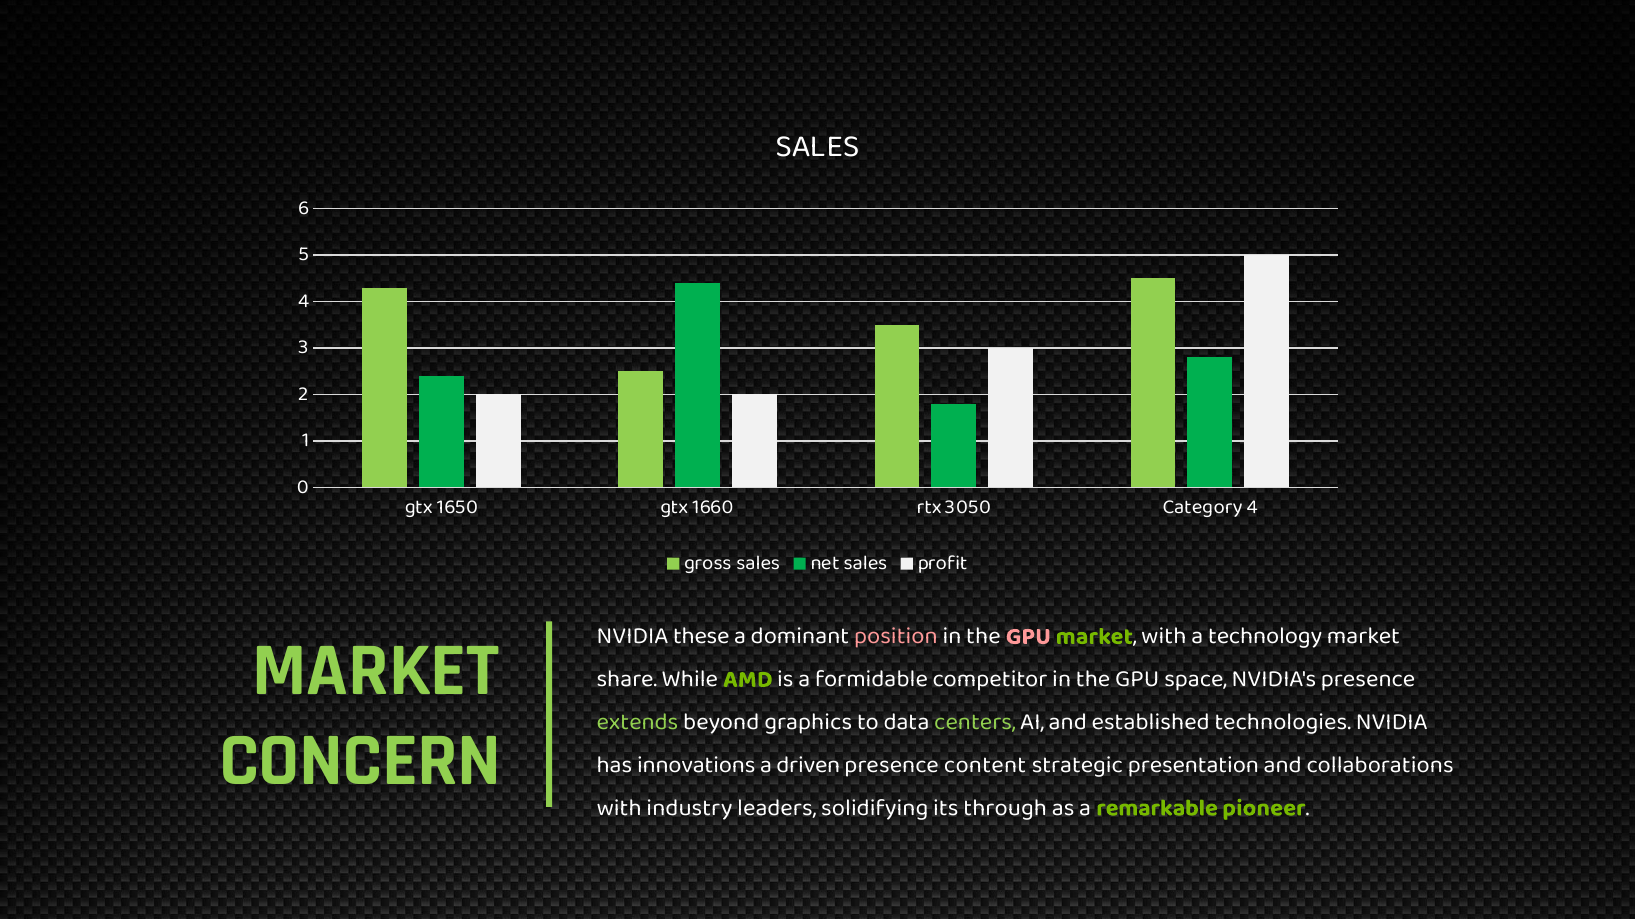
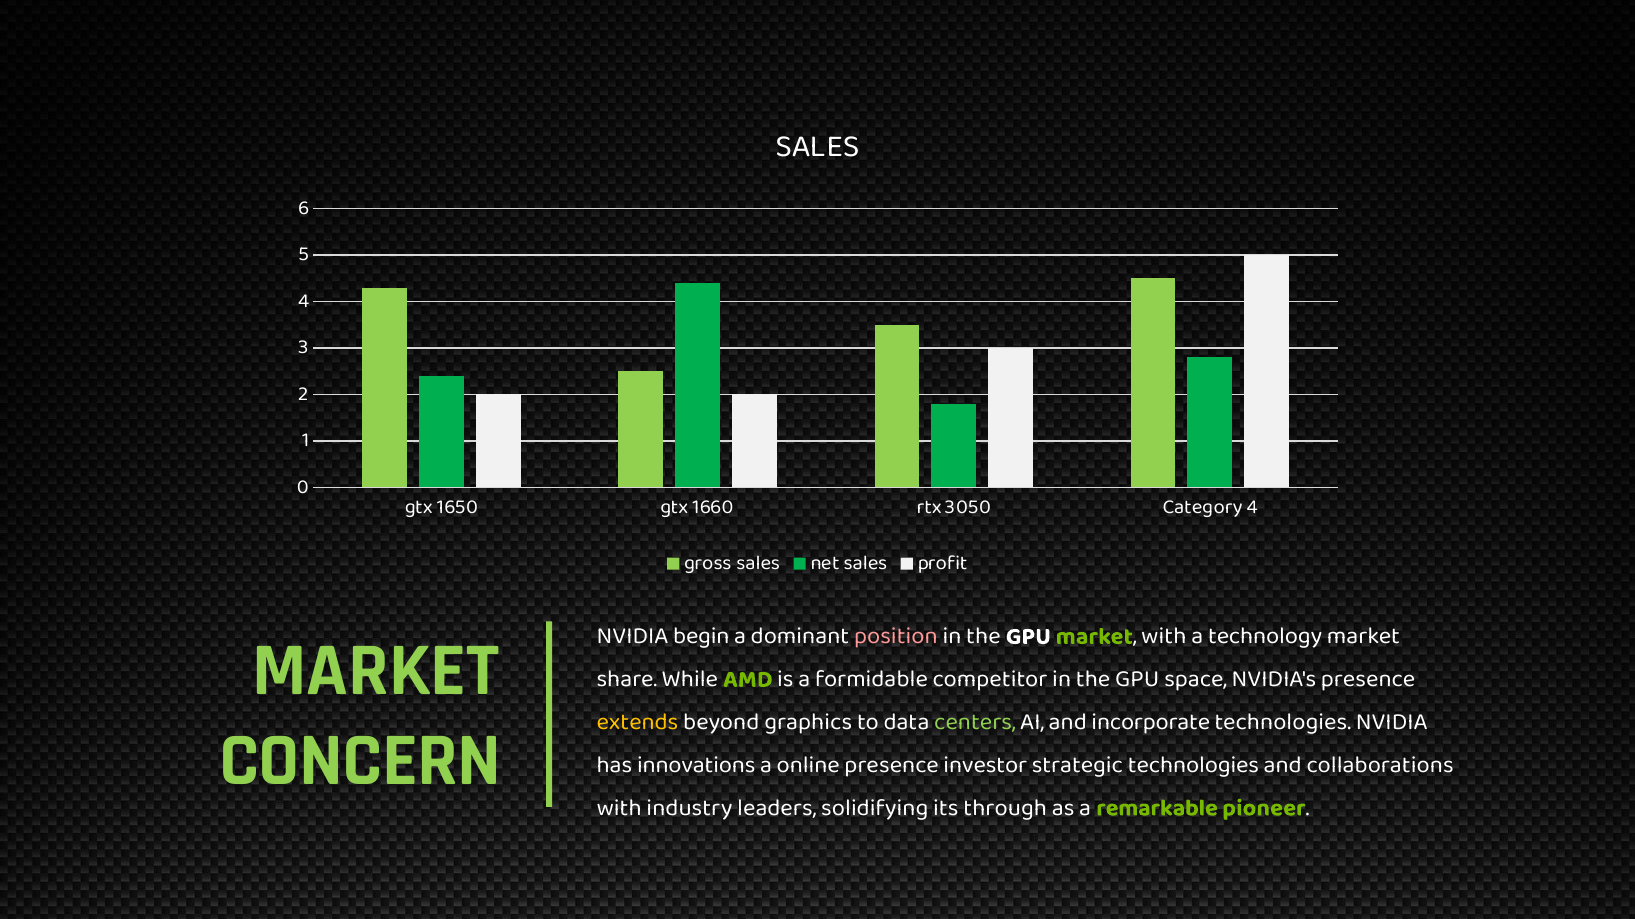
these: these -> begin (701, 636)
GPU colour: pink -> white (1028, 636)
extends colour: light green -> yellow (637, 722)
established: established -> incorporate (1151, 722)
driven: driven -> online (808, 765)
content: content -> investor (985, 765)
strategic presentation: presentation -> technologies (1193, 765)
